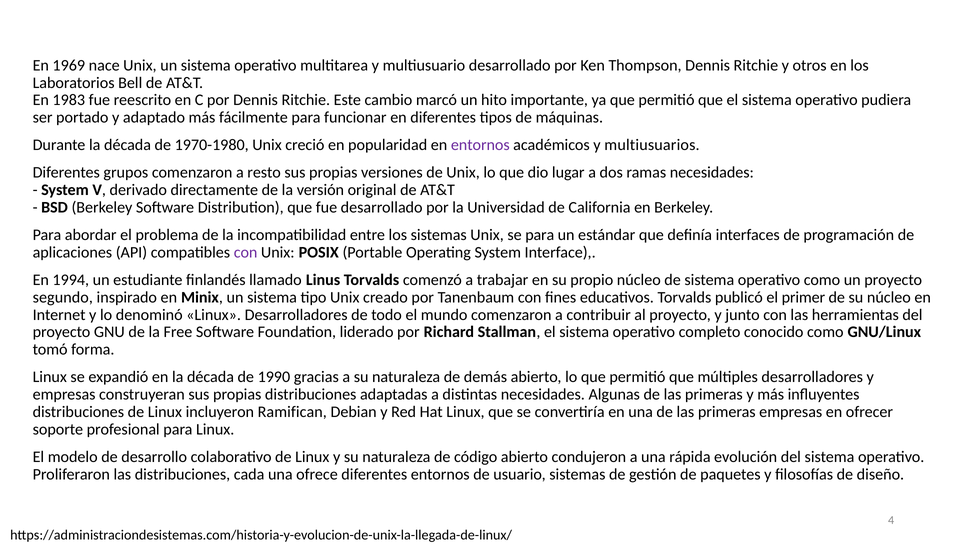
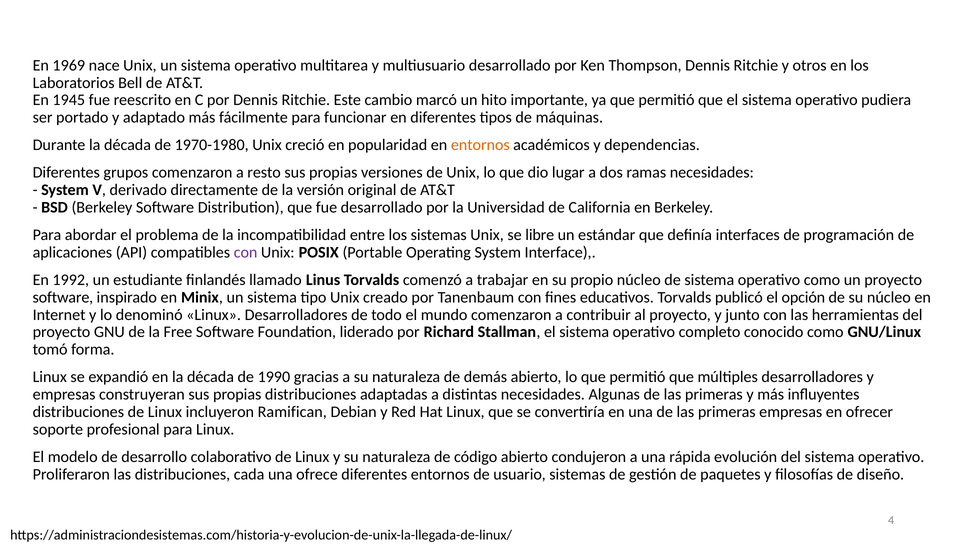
1983: 1983 -> 1945 (69, 100)
entornos colour: purple -> orange (480, 145)
multiusuarios: multiusuarios -> dependencias (652, 145)
se para: para -> libre (540, 235)
1994: 1994 -> 1992 (71, 280)
segundo: segundo -> software (63, 297)
primer: primer -> opción (803, 297)
